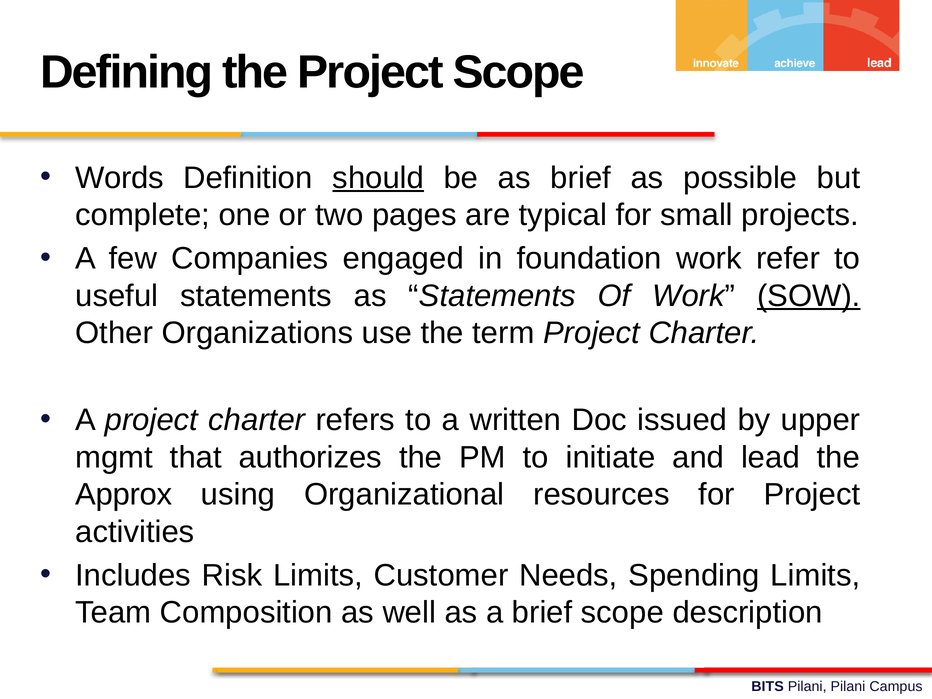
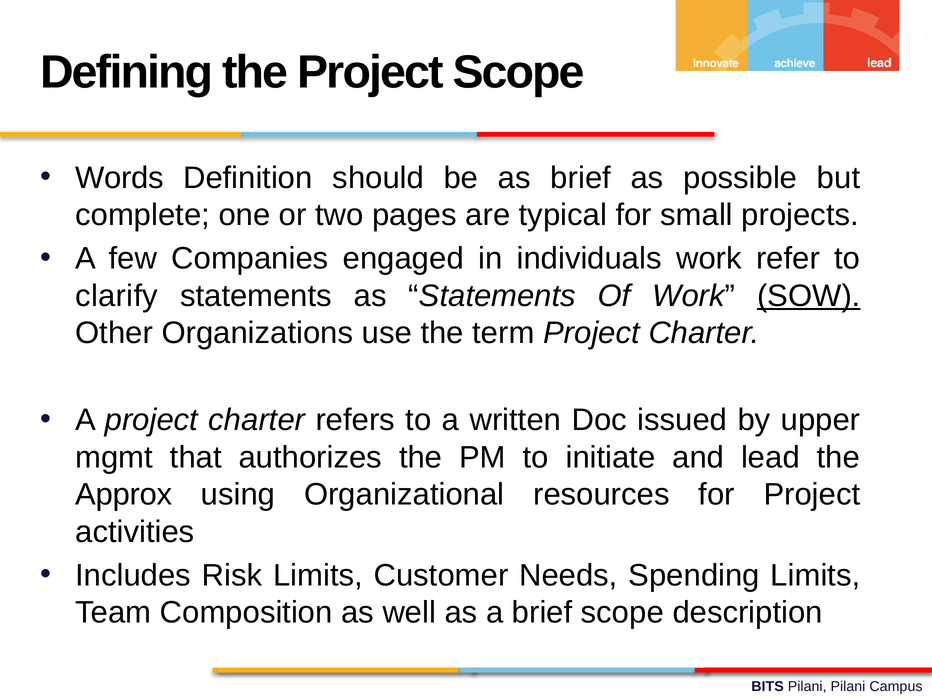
should underline: present -> none (378, 178)
foundation: foundation -> individuals (589, 259)
useful: useful -> clarify (117, 296)
